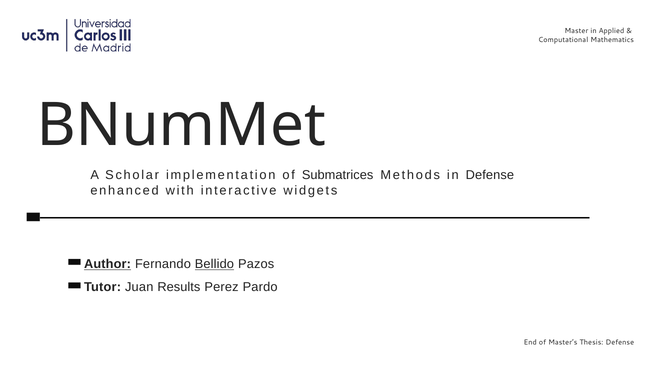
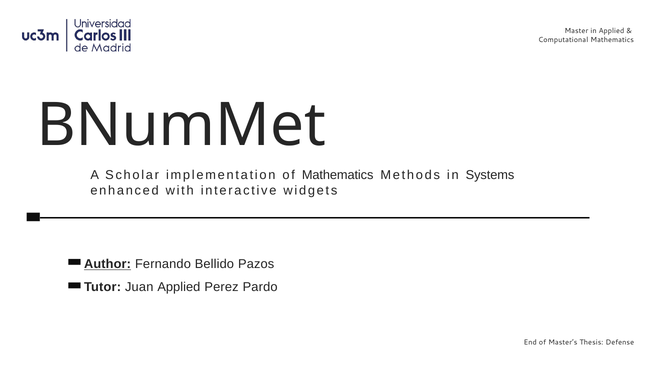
of Submatrices: Submatrices -> Mathematics (338, 175)
in Defense: Defense -> Systems (490, 175)
Bellido underline: present -> none (214, 264)
Juan Results: Results -> Applied (179, 287)
